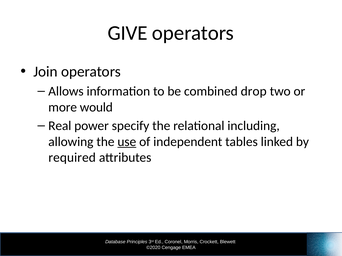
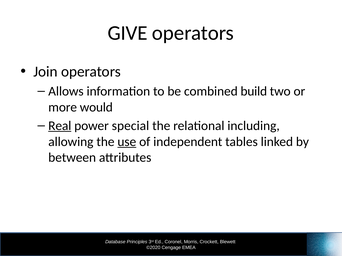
drop: drop -> build (254, 91)
Real underline: none -> present (60, 126)
specify: specify -> special (130, 126)
required: required -> between (72, 158)
